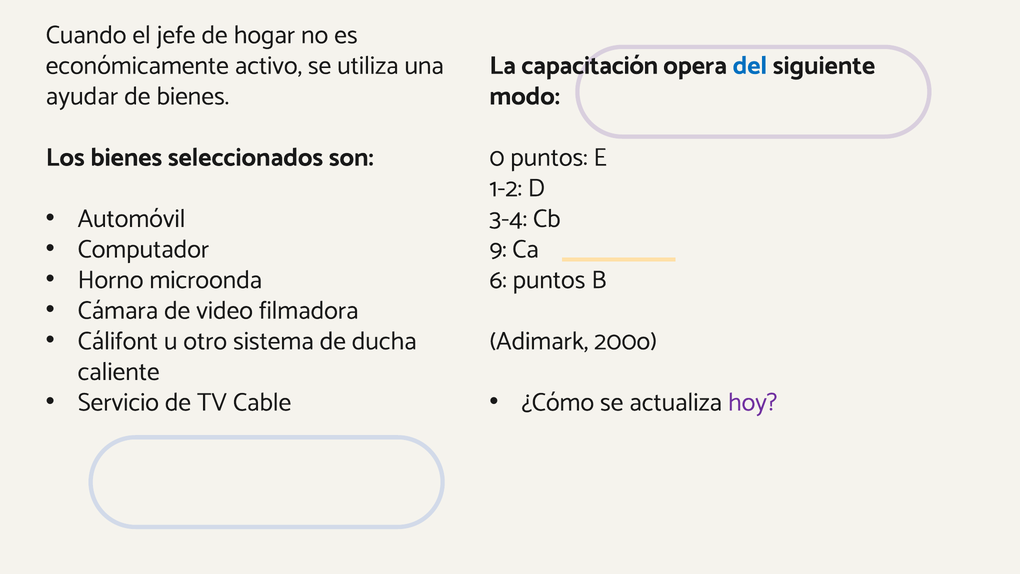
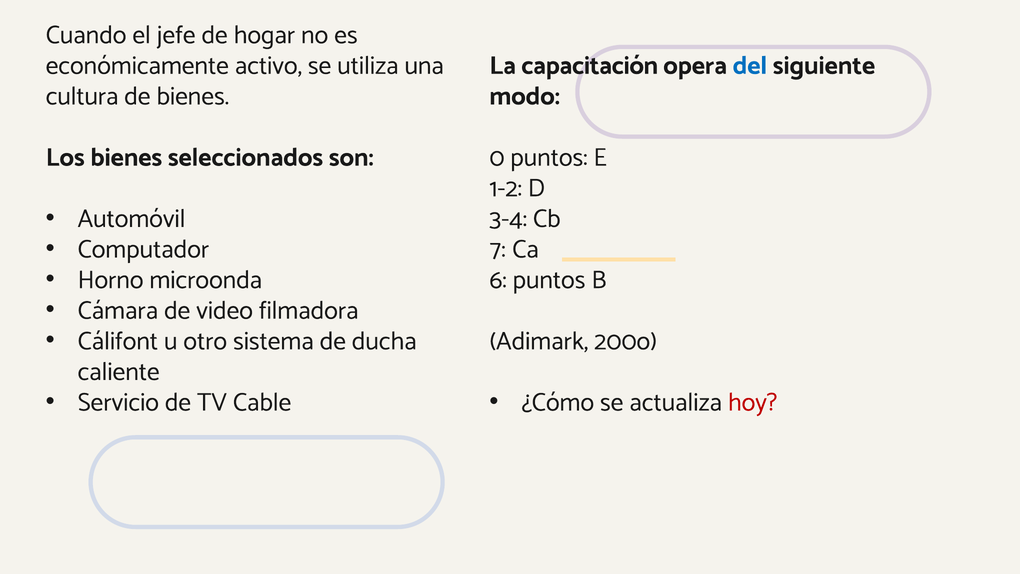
ayudar: ayudar -> cultura (82, 96)
9: 9 -> 7 (498, 249)
hoy colour: purple -> red (753, 402)
